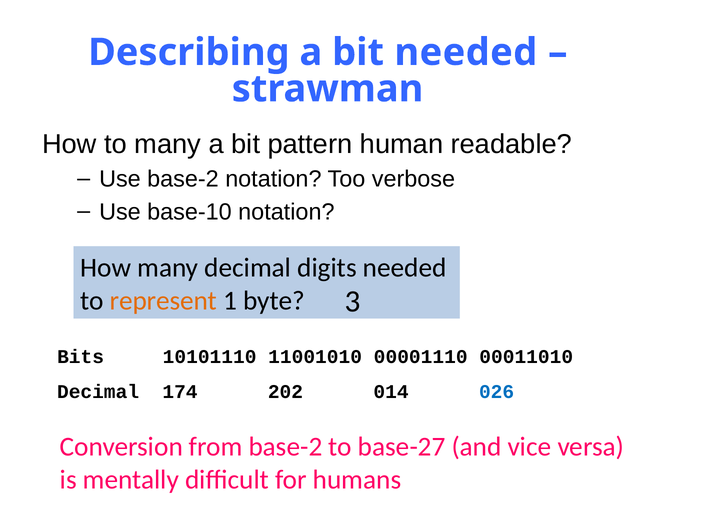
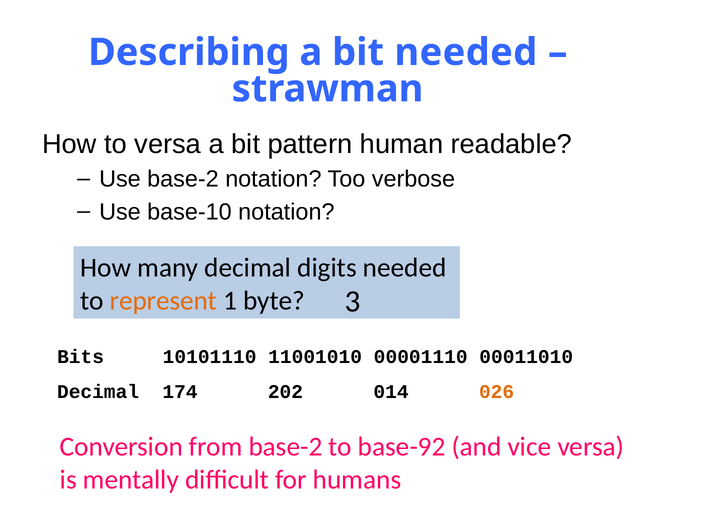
to many: many -> versa (168, 145)
026 colour: blue -> orange (497, 392)
base-27: base-27 -> base-92 (402, 447)
